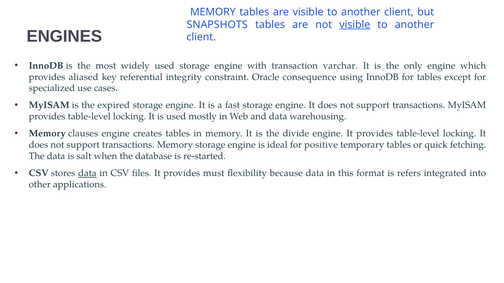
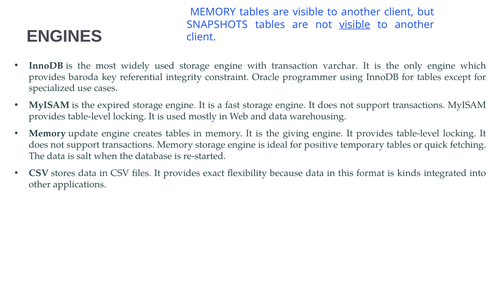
aliased: aliased -> baroda (84, 77)
consequence: consequence -> programmer (310, 77)
clauses: clauses -> update (83, 134)
divide: divide -> giving (296, 134)
data underline: present -> none (87, 173)
must: must -> exact (214, 173)
refers: refers -> kinds (409, 173)
